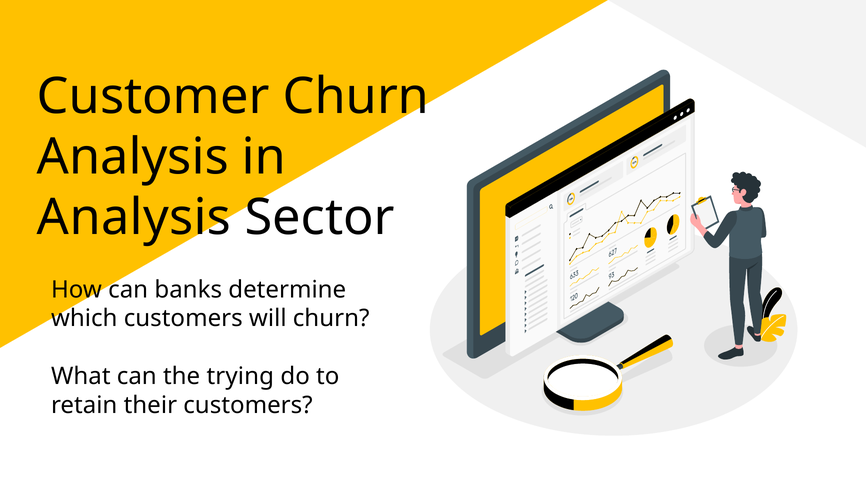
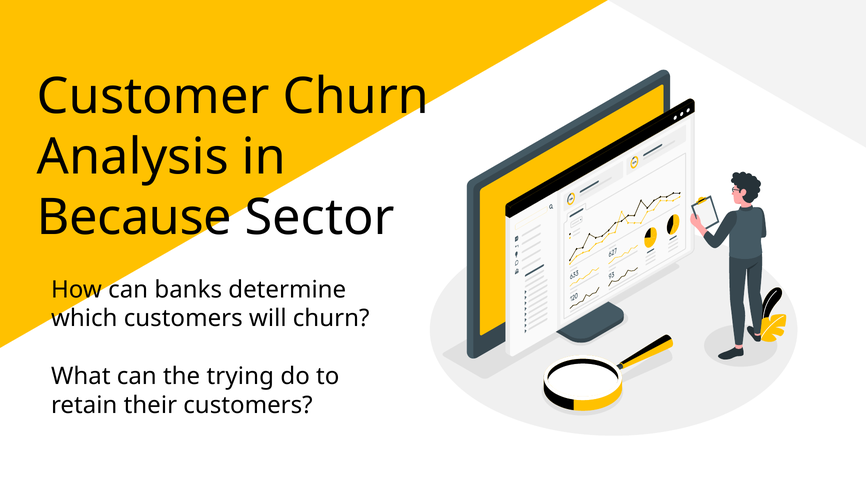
Analysis: Analysis -> Because (134, 218)
